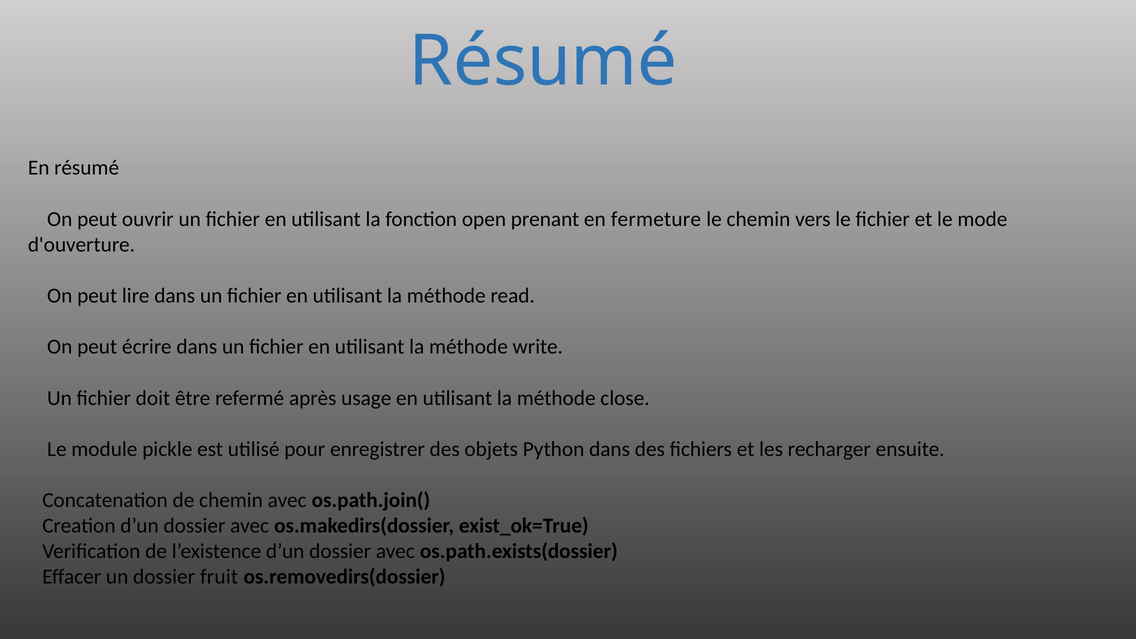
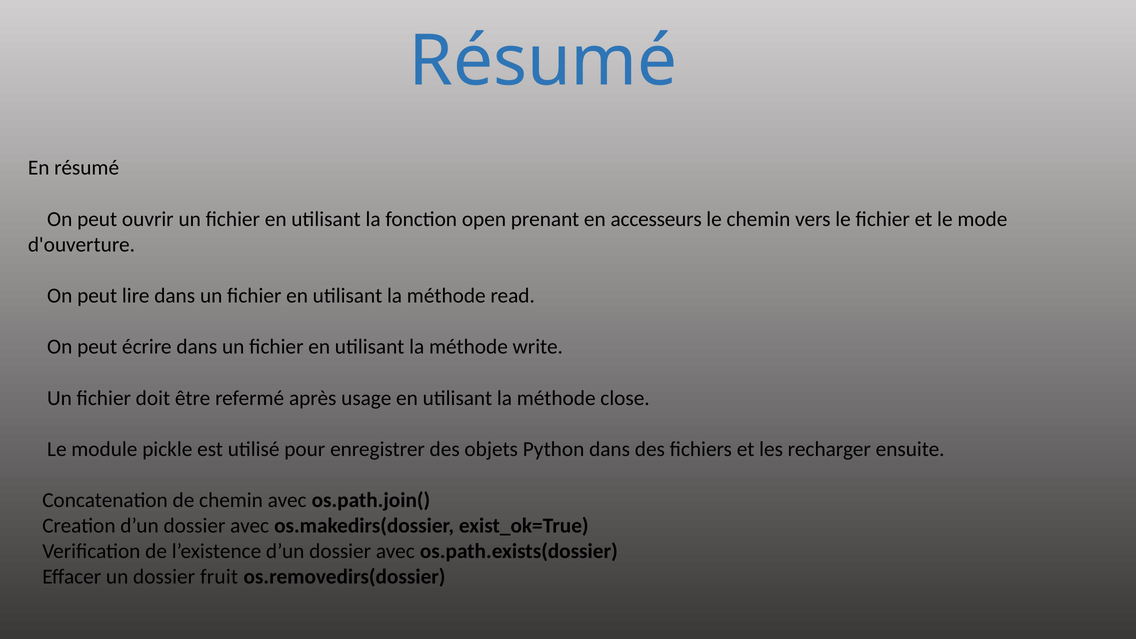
fermeture: fermeture -> accesseurs (656, 219)
